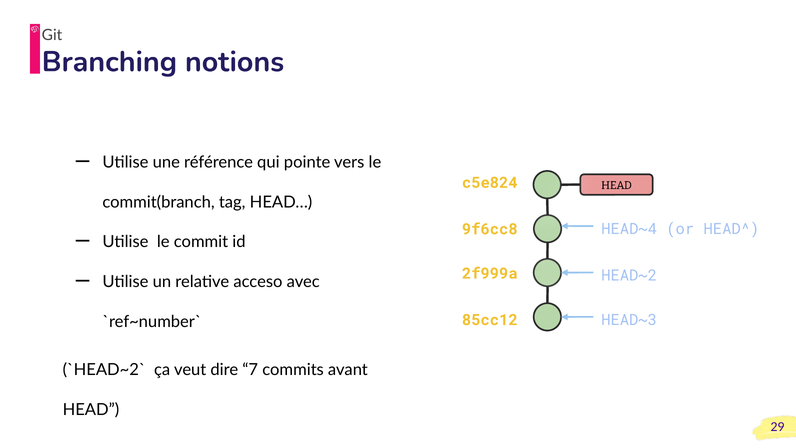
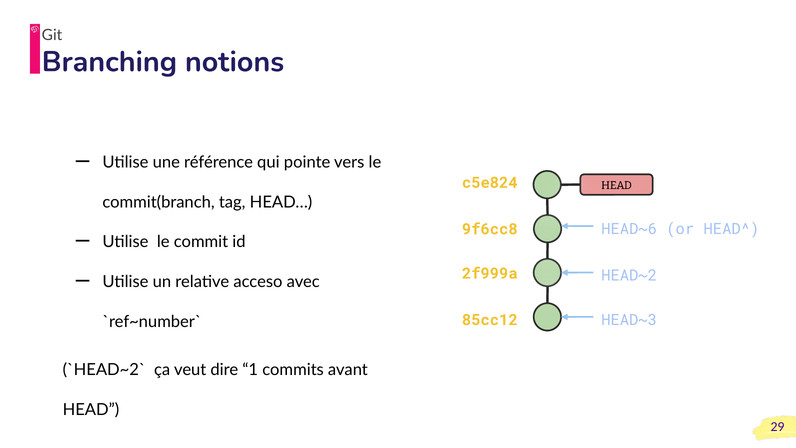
HEAD~4: HEAD~4 -> HEAD~6 (629, 229)
7: 7 -> 1 (250, 370)
